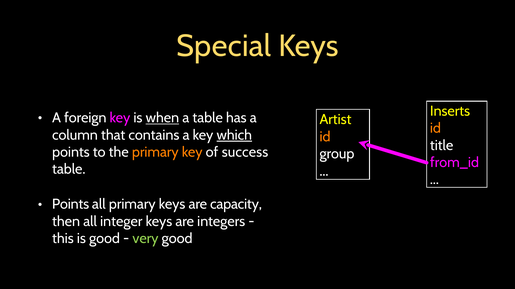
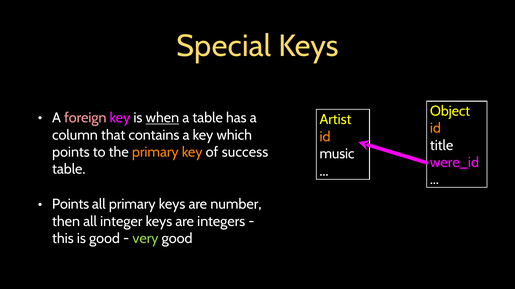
Inserts: Inserts -> Object (450, 111)
foreign colour: white -> pink (85, 118)
which underline: present -> none (234, 135)
group: group -> music (337, 154)
from_id: from_id -> were_id (454, 163)
capacity: capacity -> number (236, 205)
